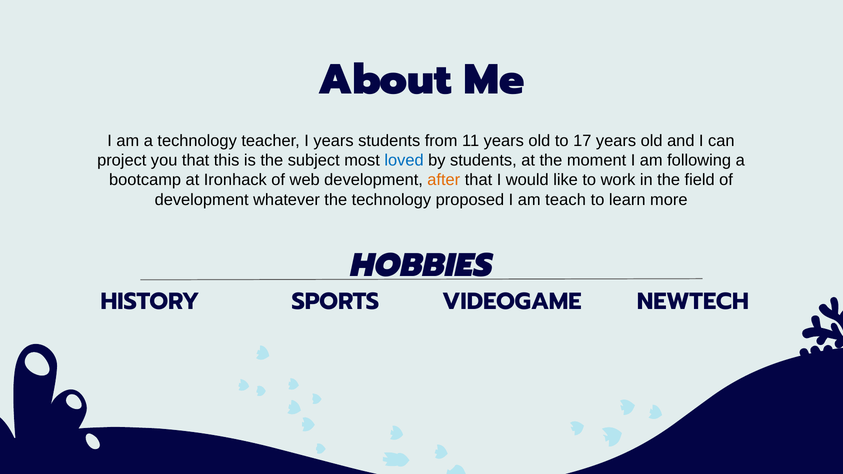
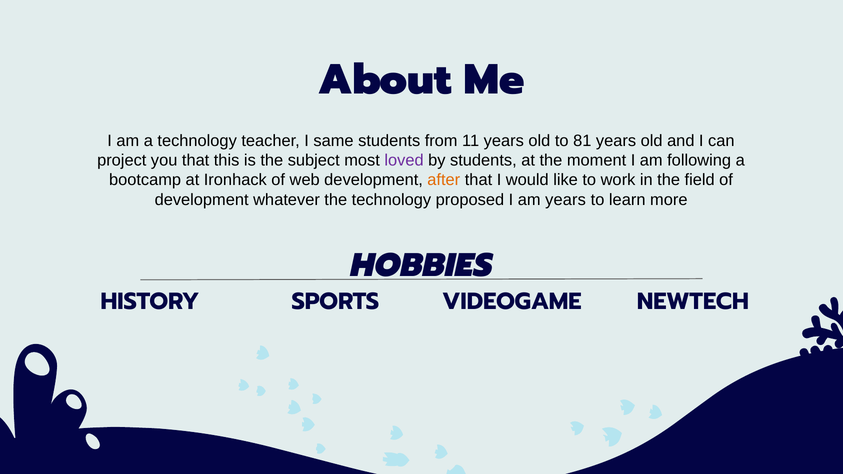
I years: years -> same (334, 141)
17: 17 -> 81 (582, 141)
loved colour: blue -> purple (404, 160)
am teach: teach -> years (566, 200)
